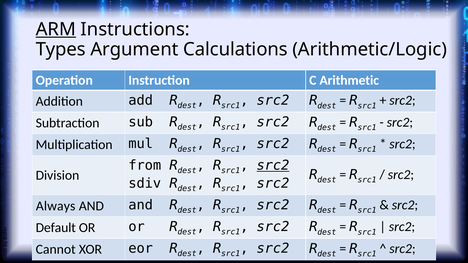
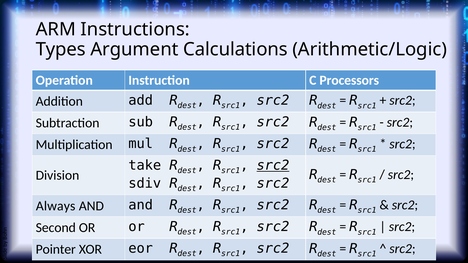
ARM underline: present -> none (56, 29)
Arithmetic: Arithmetic -> Processors (349, 80)
from: from -> take (145, 166)
Default: Default -> Second (56, 228)
Cannot: Cannot -> Pointer (56, 250)
